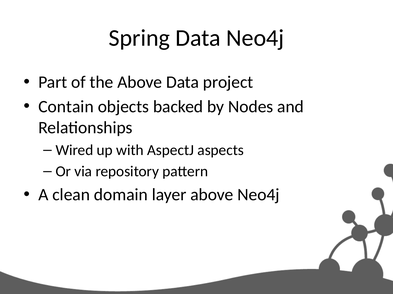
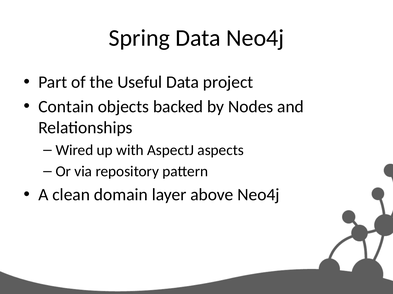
the Above: Above -> Useful (140, 82)
